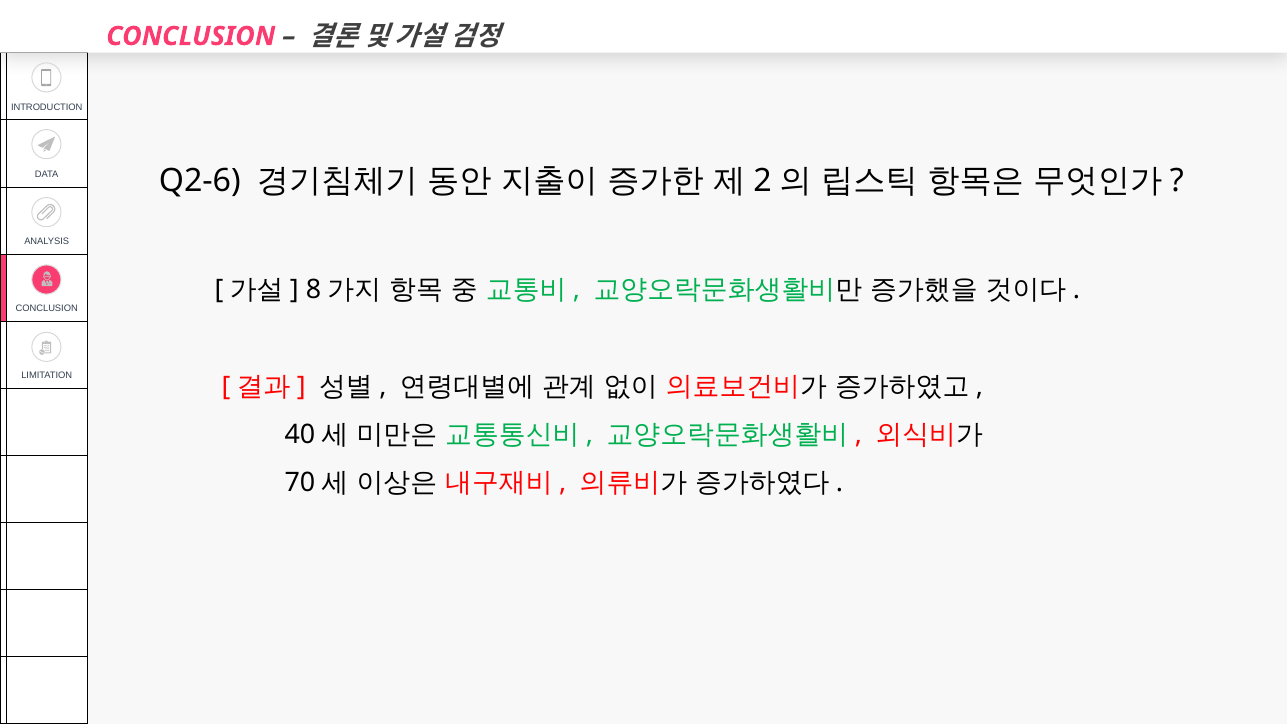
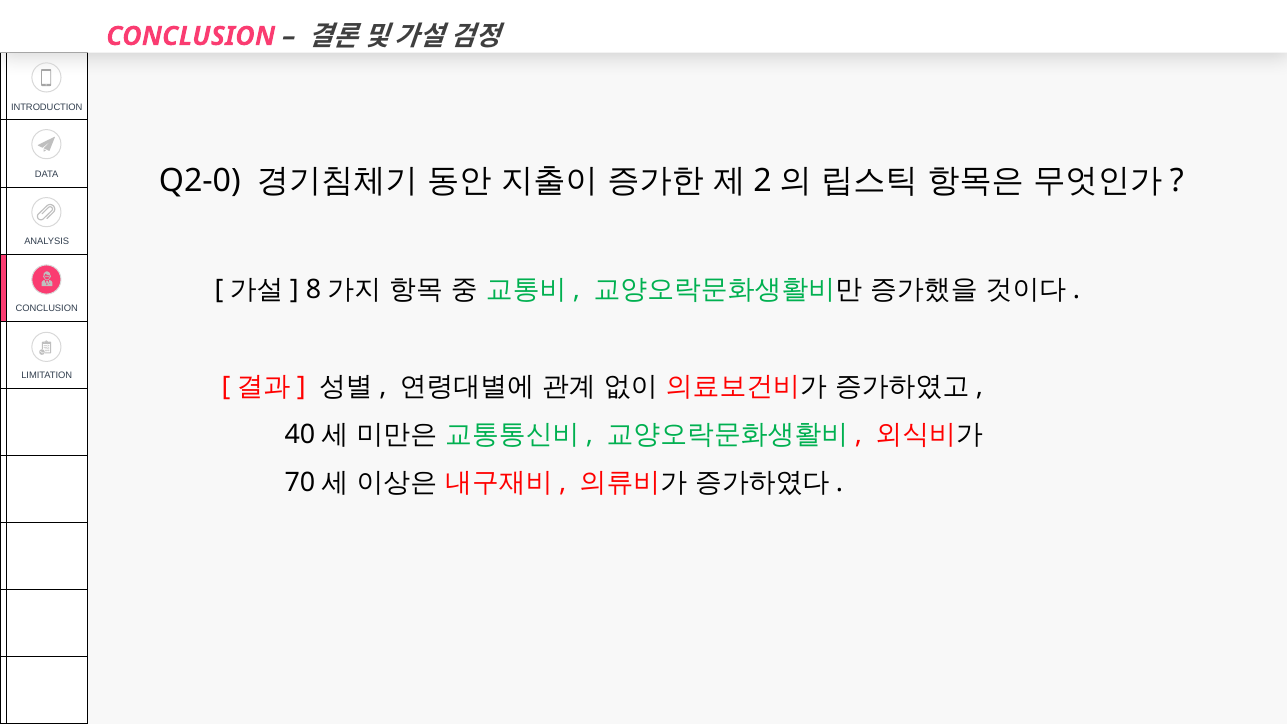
Q2-6: Q2-6 -> Q2-0 (200, 181)
